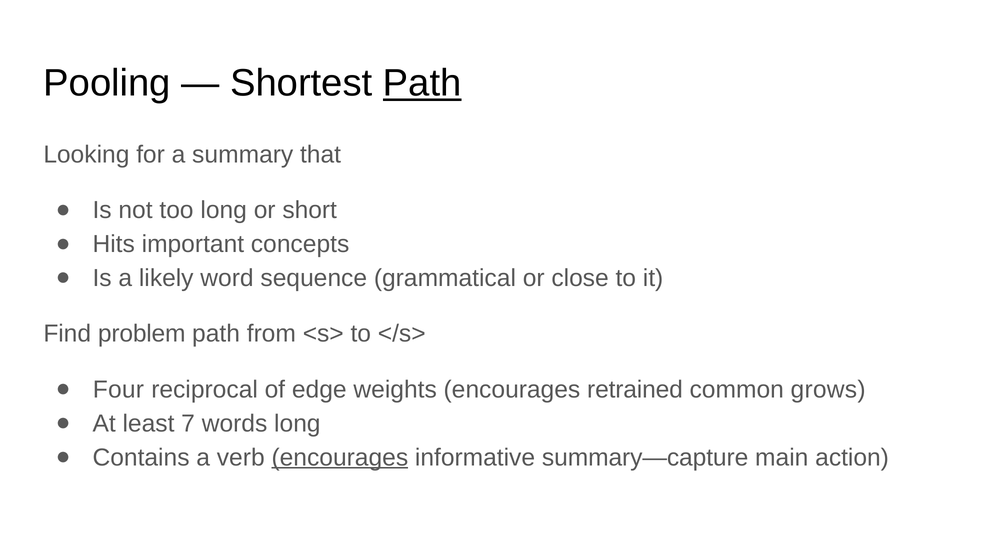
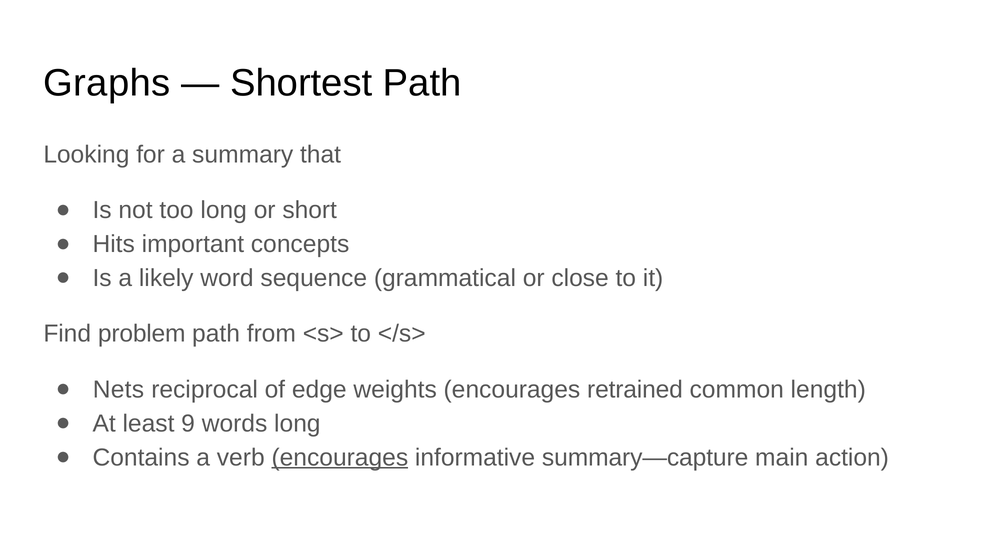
Pooling: Pooling -> Graphs (107, 83)
Path underline: present -> none (422, 83)
Four: Four -> Nets (118, 390)
grows: grows -> length (828, 390)
7: 7 -> 9 (188, 424)
